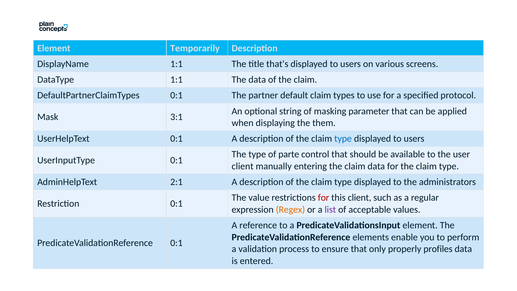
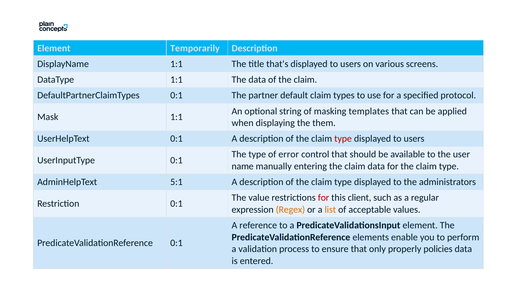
parameter: parameter -> templates (369, 111)
Mask 3:1: 3:1 -> 1:1 (176, 117)
type colour: blue -> red (343, 139)
parte: parte -> error (289, 154)
client: client -> name (243, 166)
2:1: 2:1 -> 5:1 (176, 182)
list colour: purple -> orange (330, 209)
profiles: profiles -> policies (438, 249)
